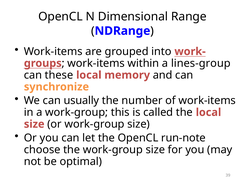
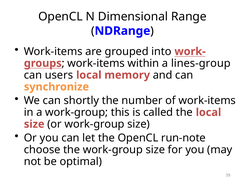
these: these -> users (59, 75)
usually: usually -> shortly (81, 100)
